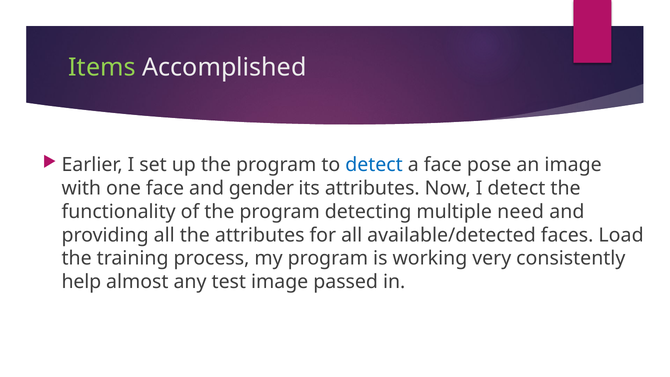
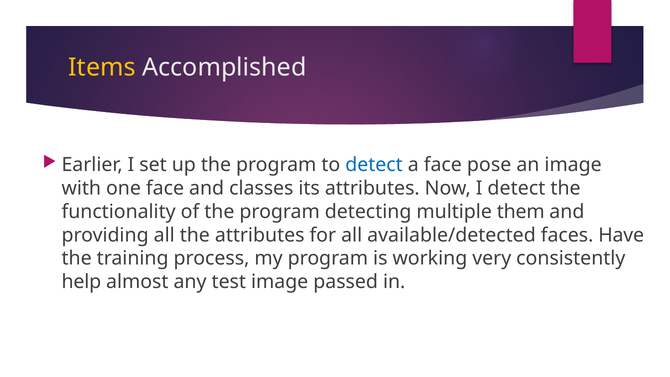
Items colour: light green -> yellow (102, 67)
gender: gender -> classes (261, 188)
need: need -> them (521, 212)
Load: Load -> Have (621, 235)
